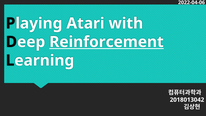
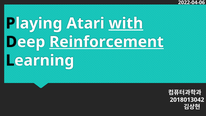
with underline: none -> present (126, 23)
